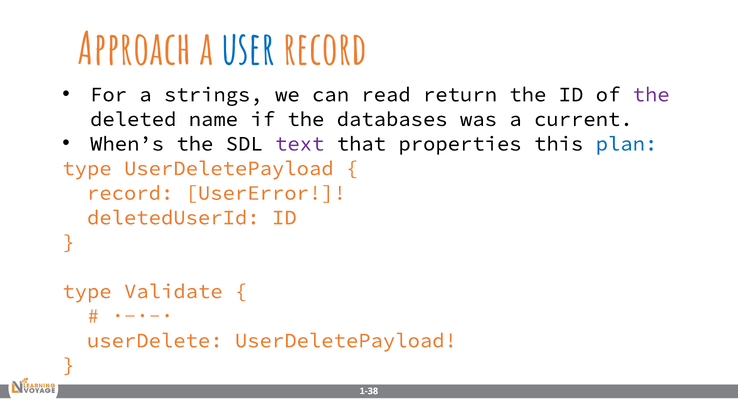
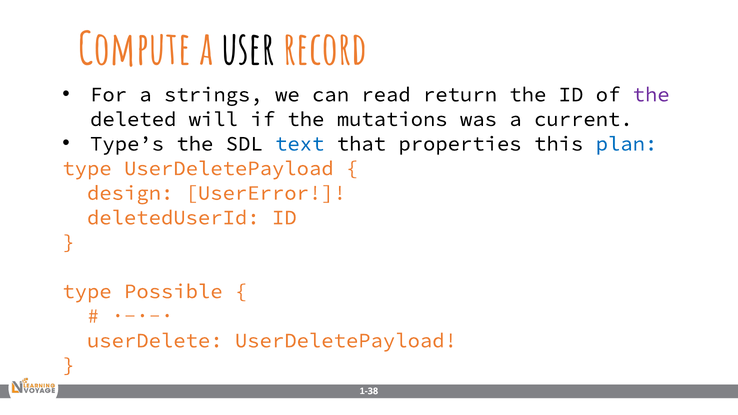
Approach: Approach -> Compute (135, 50)
user colour: blue -> black (248, 50)
name: name -> will (213, 119)
databases: databases -> mutations (392, 119)
When’s: When’s -> Type’s (127, 144)
text colour: purple -> blue (300, 144)
record: record -> design (130, 193)
Validate: Validate -> Possible (173, 291)
